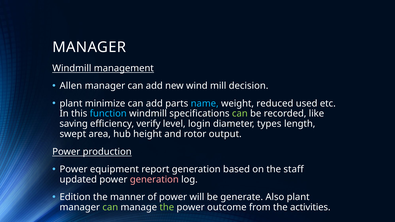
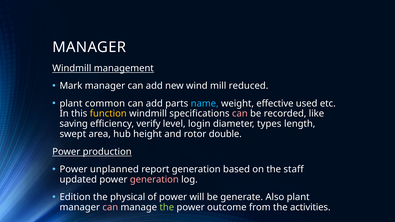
Allen: Allen -> Mark (71, 86)
decision: decision -> reduced (249, 86)
minimize: minimize -> common (105, 104)
reduced: reduced -> effective (275, 104)
function colour: light blue -> yellow (108, 114)
can colour: light green -> pink (240, 114)
output: output -> double (225, 134)
equipment: equipment -> unplanned (114, 169)
manner: manner -> physical (128, 197)
can colour: light green -> pink (110, 208)
